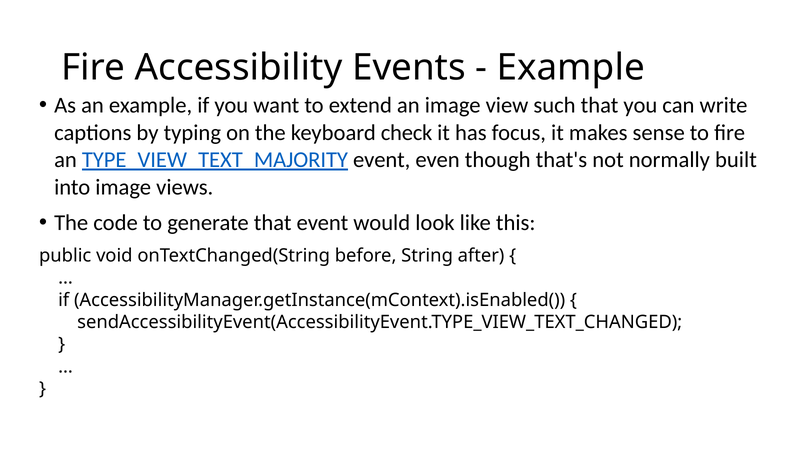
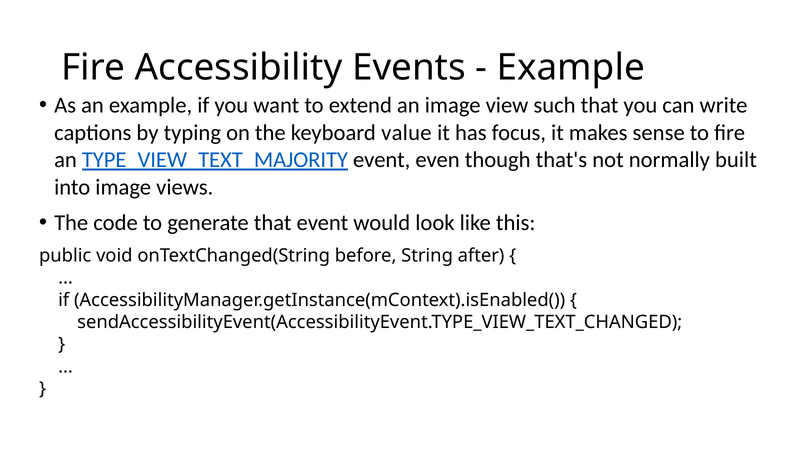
check: check -> value (406, 132)
